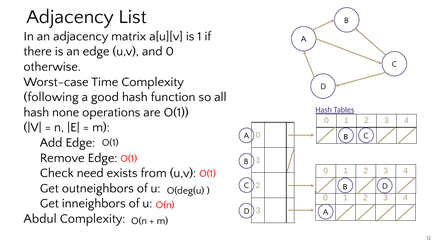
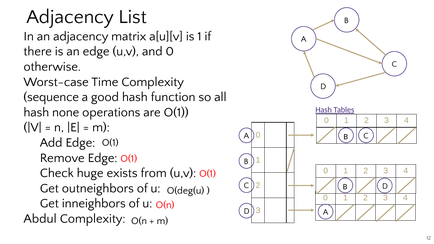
following: following -> sequence (51, 97)
need: need -> huge (90, 173)
